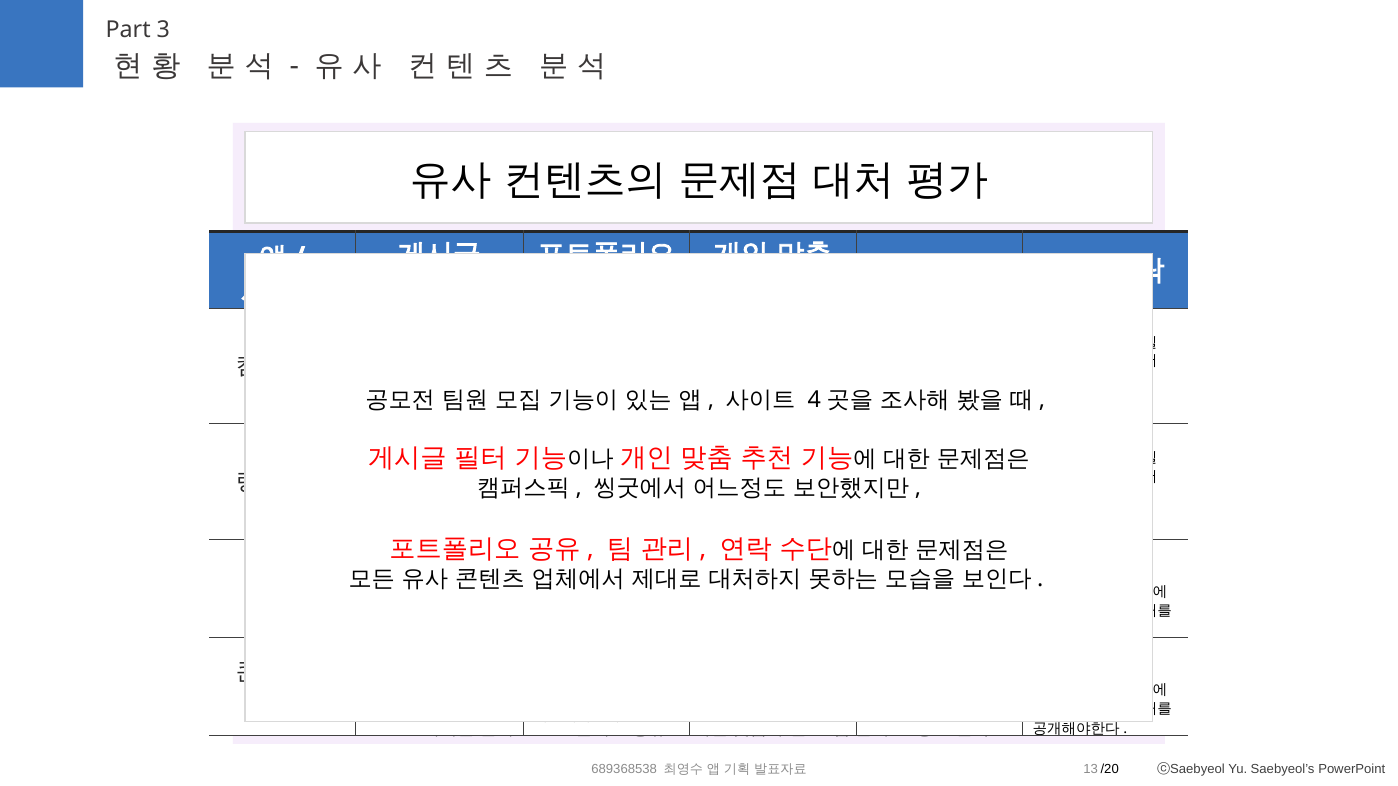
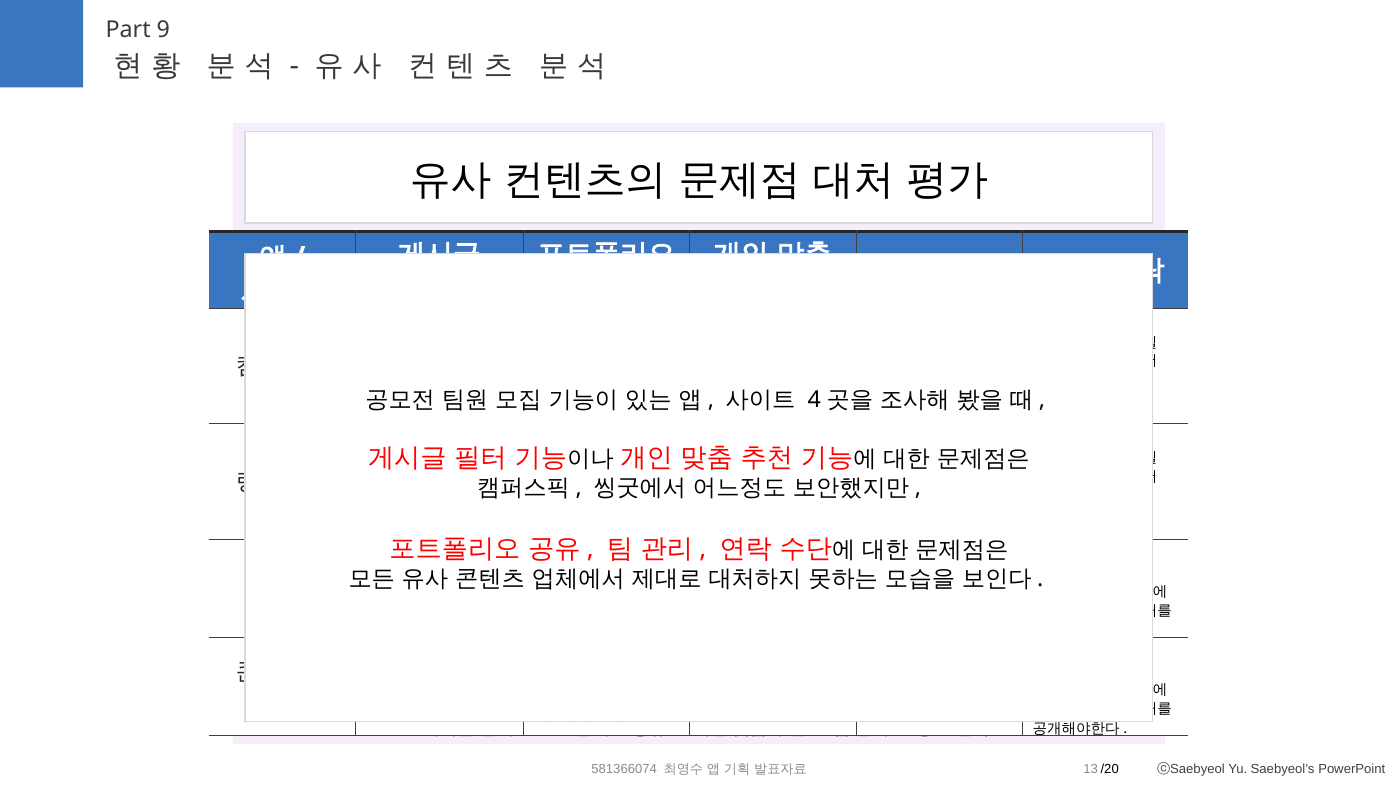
3: 3 -> 9 (163, 30)
689368538: 689368538 -> 581366074 (624, 769)
